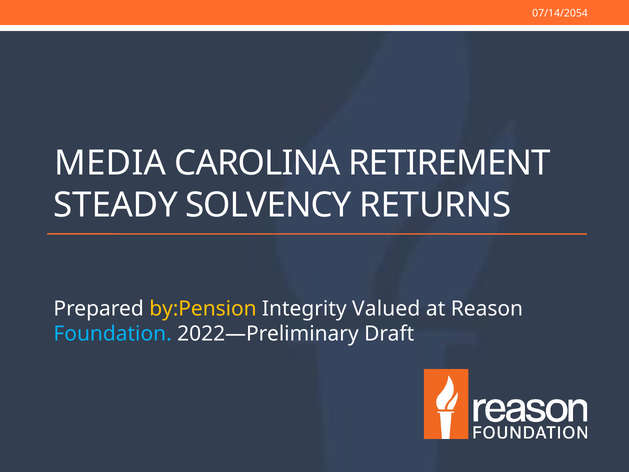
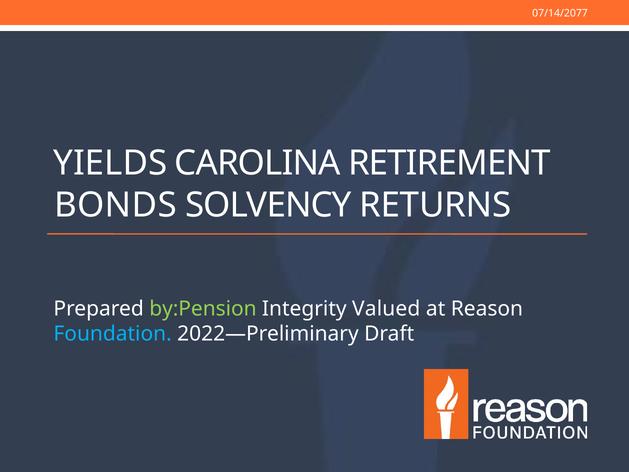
07/14/2054: 07/14/2054 -> 07/14/2077 (560, 13)
MEDIA: MEDIA -> YIELDS (110, 163)
STEADY: STEADY -> BONDS (115, 205)
by:Pension colour: yellow -> light green (203, 309)
